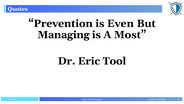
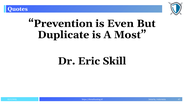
Managing: Managing -> Duplicate (63, 35)
Tool: Tool -> Skill (114, 61)
